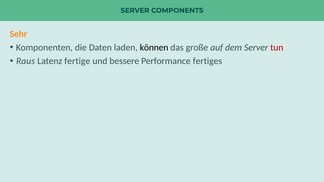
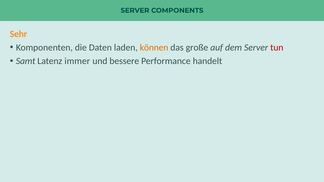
können colour: black -> orange (154, 48)
Raus: Raus -> Samt (26, 61)
fertige: fertige -> immer (77, 61)
fertiges: fertiges -> handelt (207, 61)
